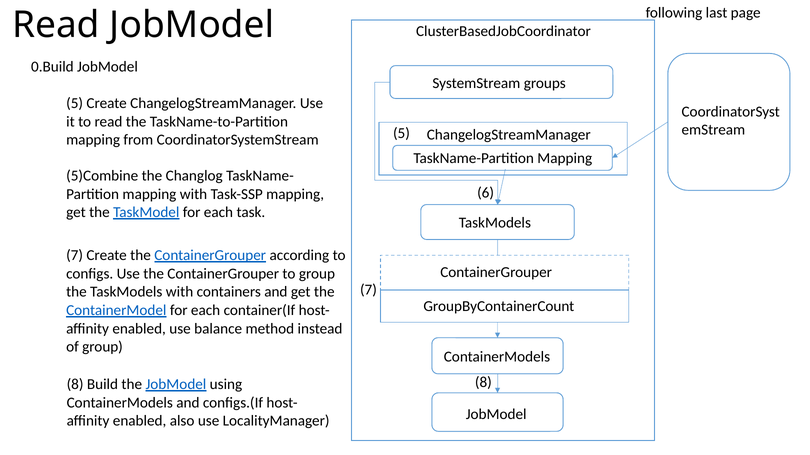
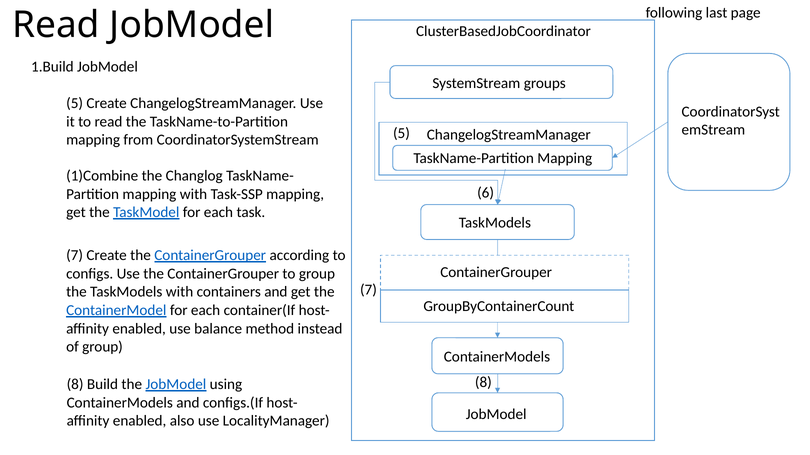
0.Build: 0.Build -> 1.Build (52, 67)
5)Combine: 5)Combine -> 1)Combine (102, 176)
